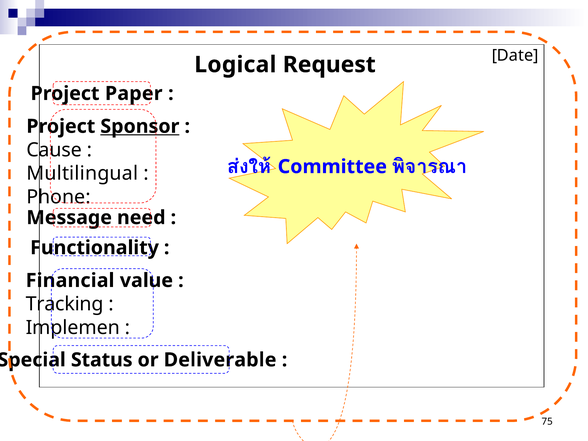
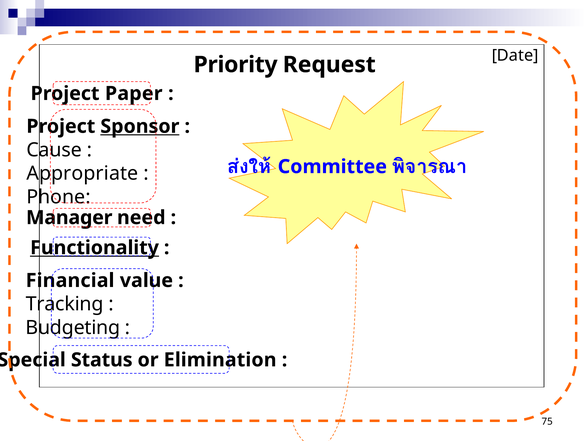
Logical: Logical -> Priority (236, 65)
Multilingual: Multilingual -> Appropriate (82, 173)
Message: Message -> Manager (69, 218)
Functionality underline: none -> present (94, 248)
Implemen: Implemen -> Budgeting (73, 328)
Deliverable: Deliverable -> Elimination (220, 360)
